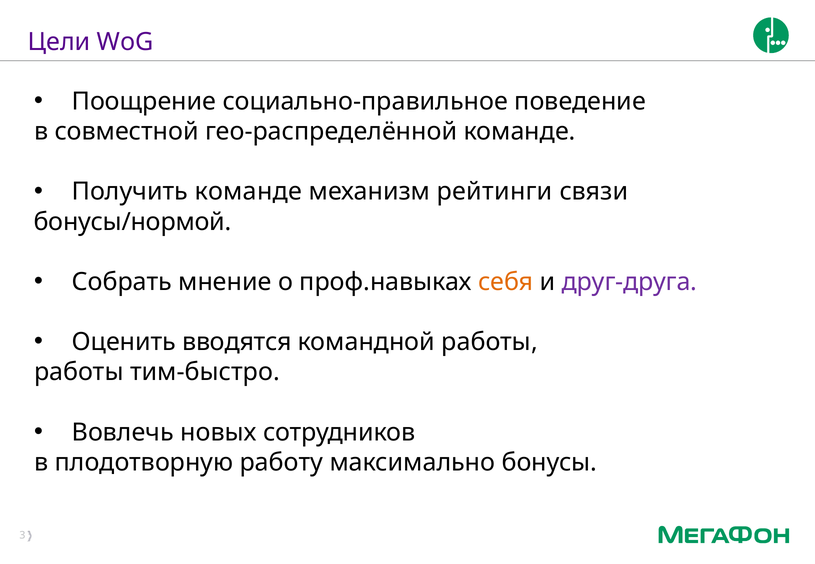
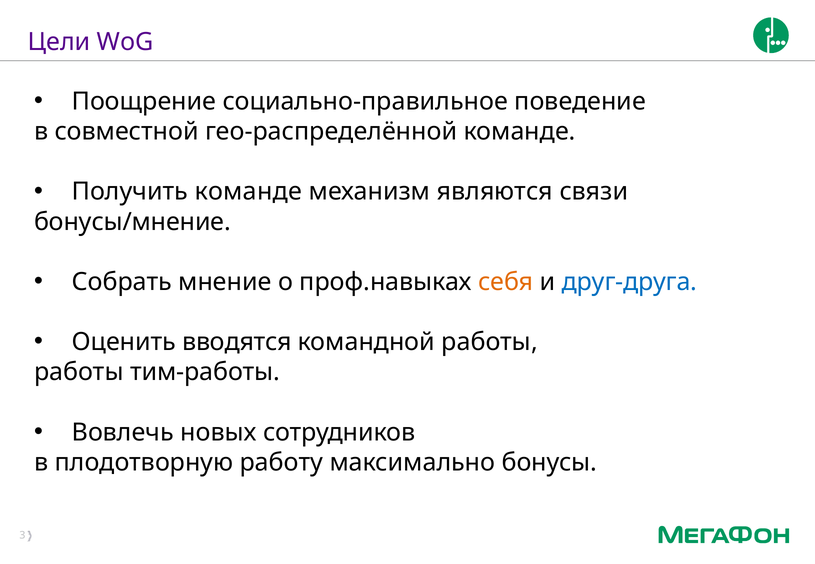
рейтинги: рейтинги -> являются (495, 192)
бонусы/нормой: бонусы/нормой -> бонусы/мнение (132, 222)
друг-друга colour: purple -> blue (630, 282)
тим-быстро: тим-быстро -> тим-работы (205, 372)
